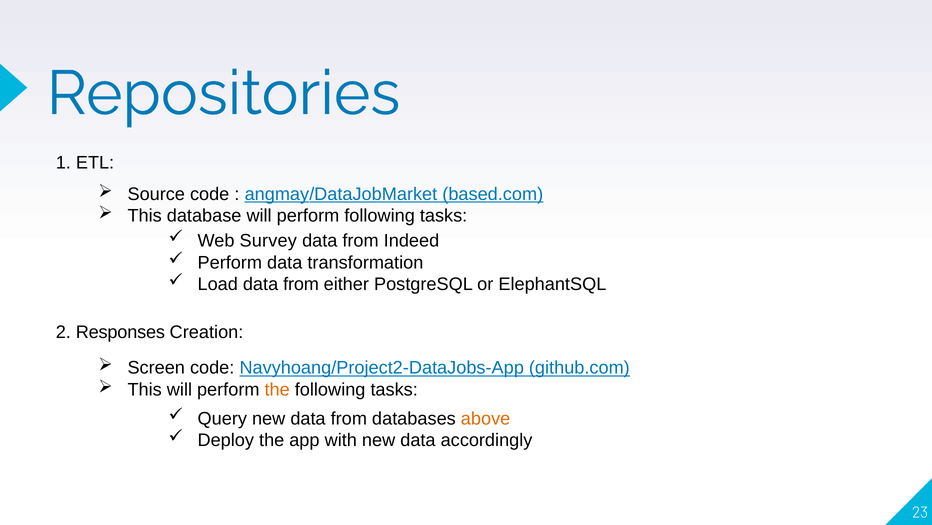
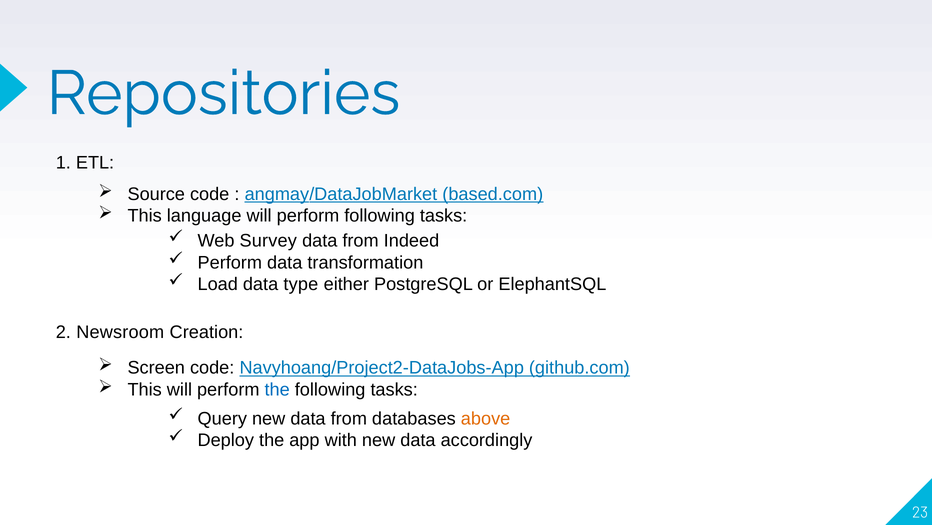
database: database -> language (204, 216)
Load data from: from -> type (301, 284)
Responses: Responses -> Newsroom (120, 332)
the colour: orange -> blue (277, 389)
